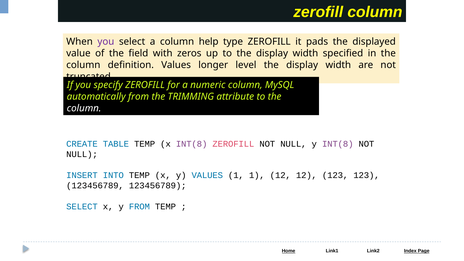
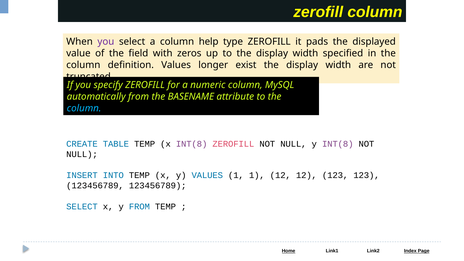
level: level -> exist (246, 65)
TRIMMING: TRIMMING -> BASENAME (191, 97)
column colour: white -> light blue (84, 108)
